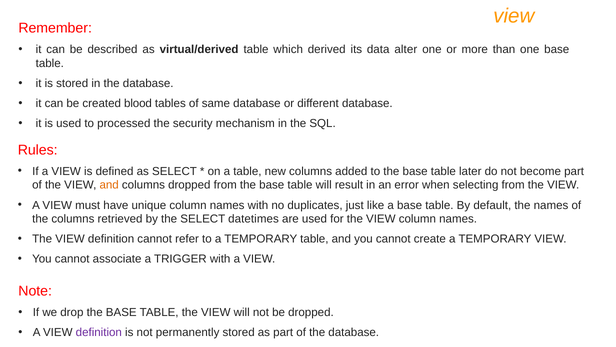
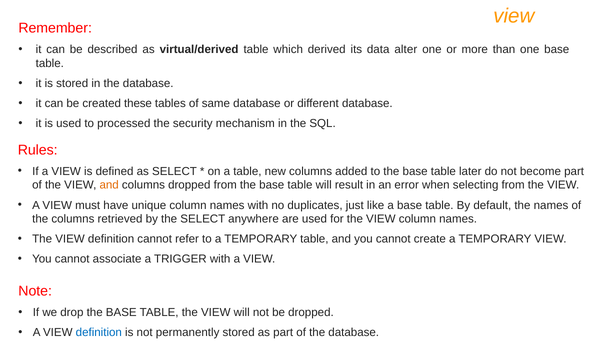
blood: blood -> these (138, 103)
datetimes: datetimes -> anywhere (254, 219)
definition colour: purple -> blue (99, 332)
